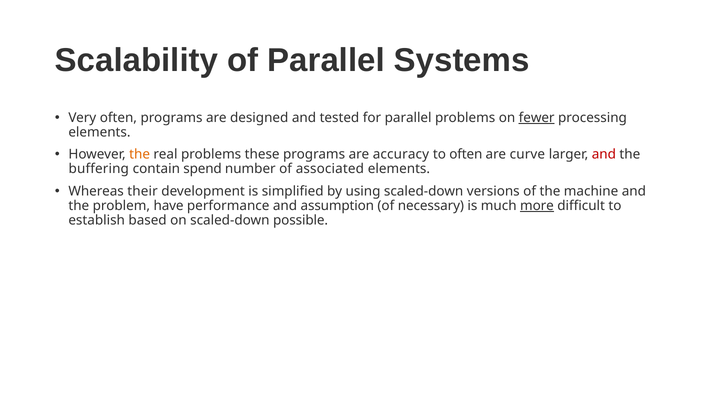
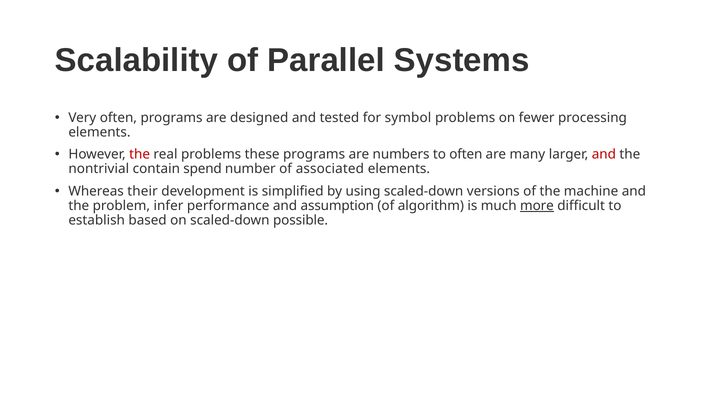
for parallel: parallel -> symbol (408, 118)
fewer underline: present -> none (537, 118)
the colour: orange -> red (140, 154)
accuracy: accuracy -> numbers (401, 154)
curve: curve -> many (527, 154)
buffering: buffering -> nontrivial (99, 169)
have: have -> infer (169, 206)
necessary: necessary -> algorithm (431, 206)
